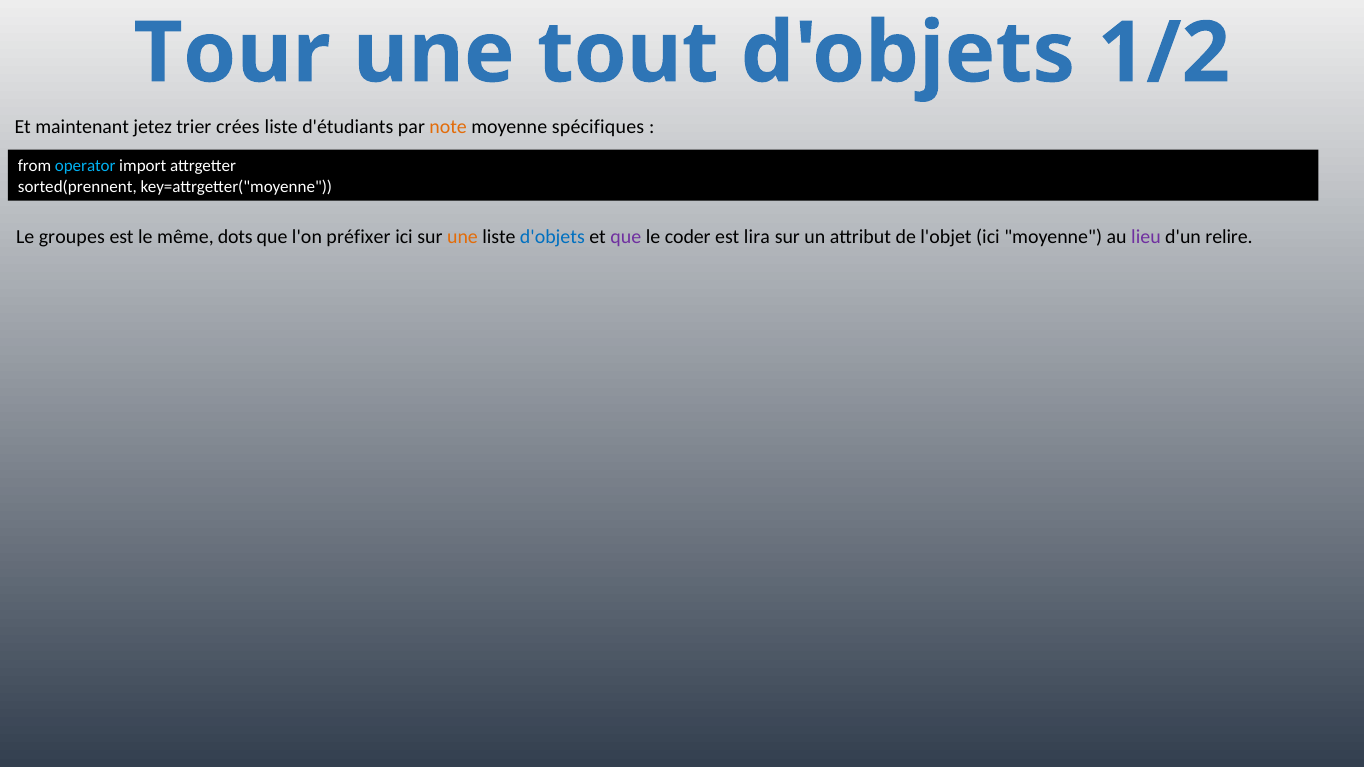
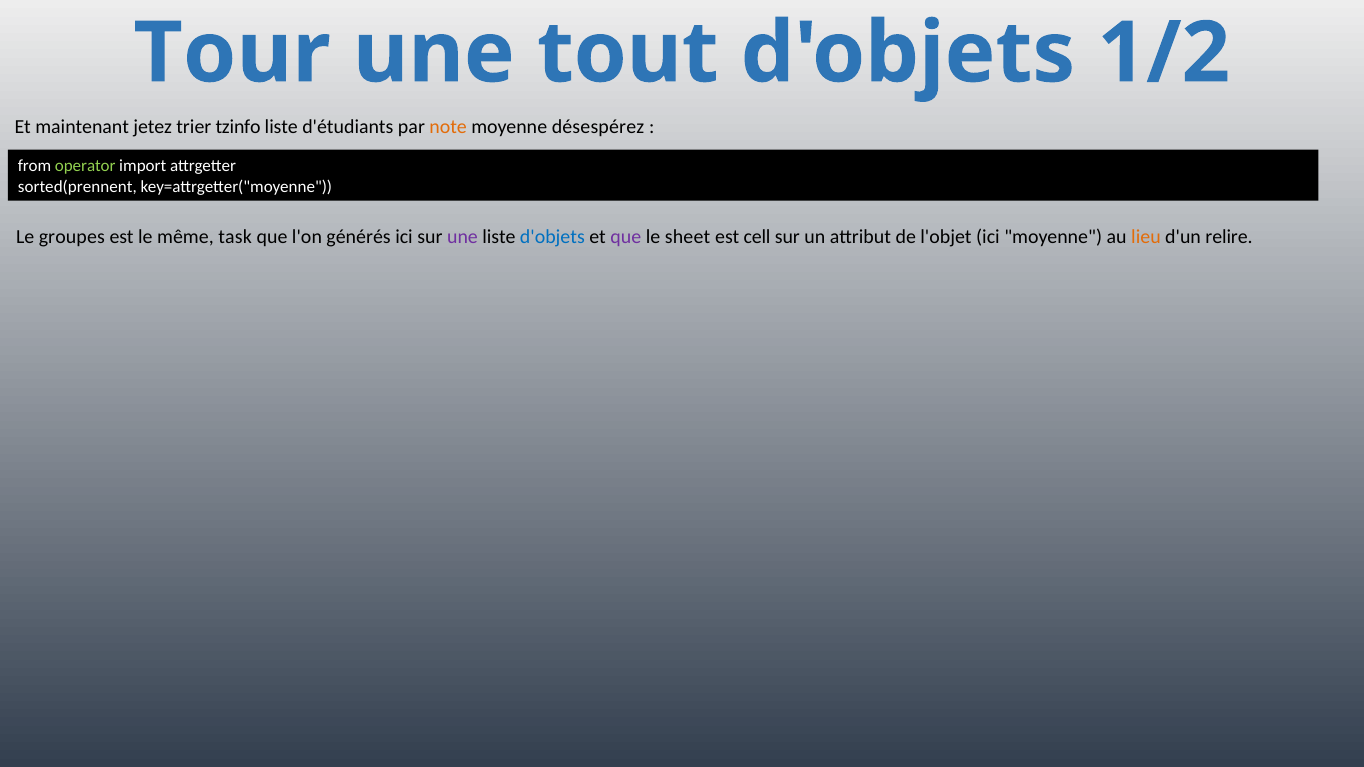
crées: crées -> tzinfo (238, 127)
spécifiques: spécifiques -> désespérez (598, 127)
operator colour: light blue -> light green (85, 166)
dots: dots -> task (235, 237)
préfixer: préfixer -> générés (359, 237)
une colour: orange -> purple (462, 237)
coder: coder -> sheet (688, 237)
lira: lira -> cell (757, 237)
lieu colour: purple -> orange (1146, 237)
